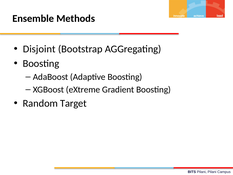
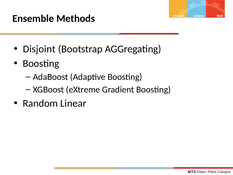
Target: Target -> Linear (73, 103)
